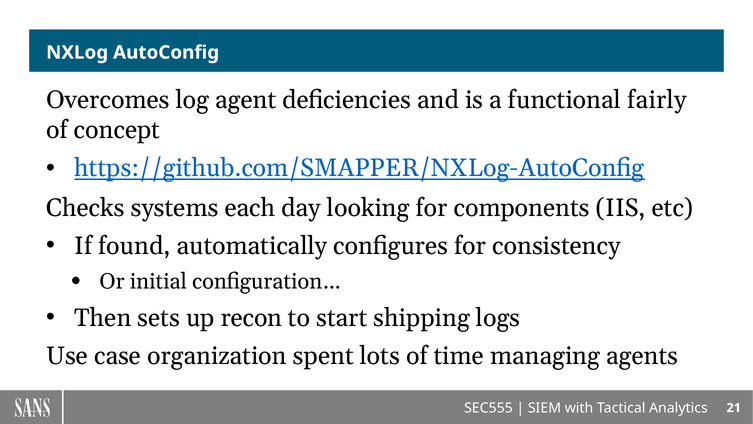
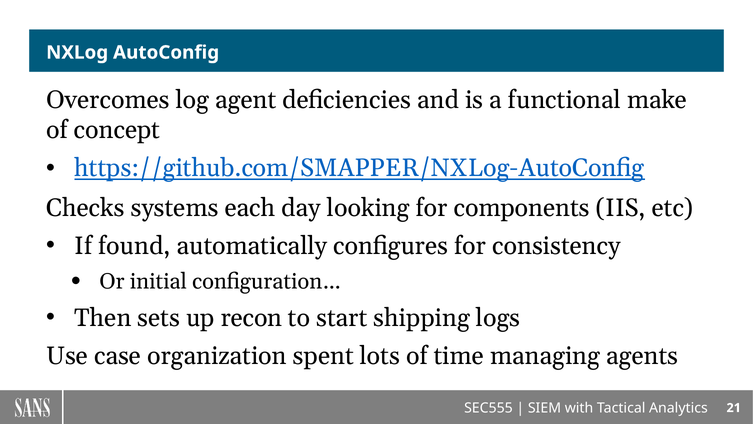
fairly: fairly -> make (657, 100)
